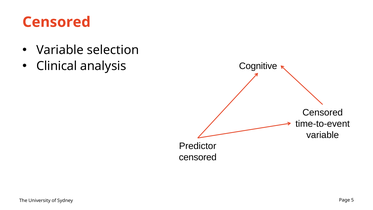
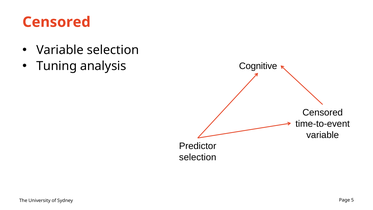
Clinical: Clinical -> Tuning (57, 66)
censored: censored -> selection (198, 157)
